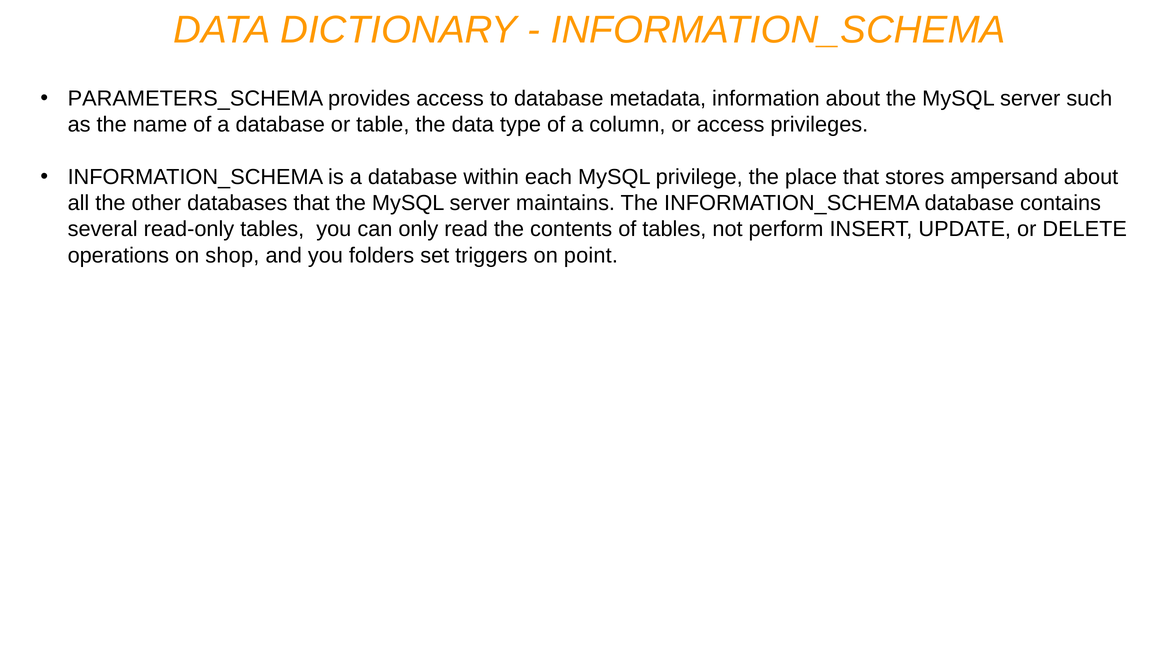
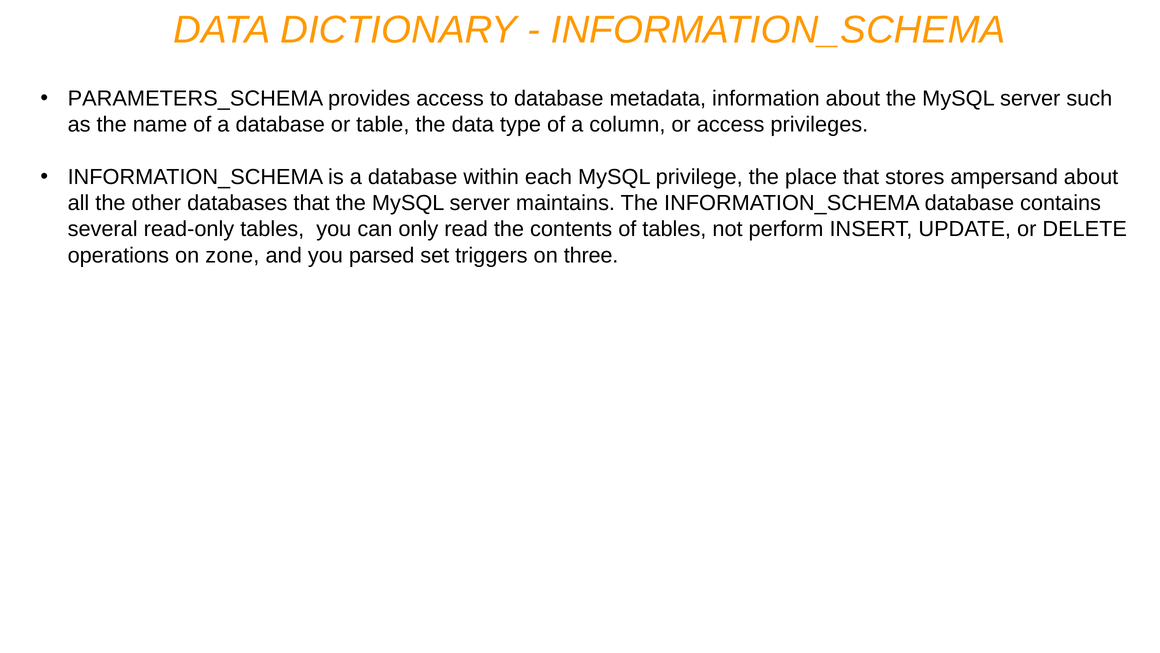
shop: shop -> zone (232, 255)
folders: folders -> parsed (382, 255)
point: point -> three (591, 255)
